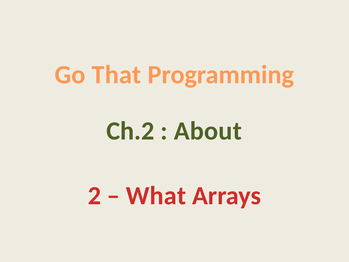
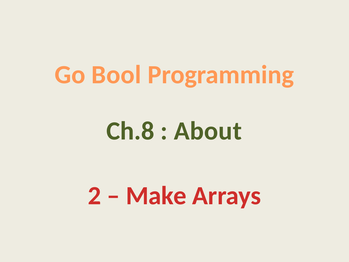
That: That -> Bool (116, 75)
Ch.2: Ch.2 -> Ch.8 (130, 131)
What: What -> Make (156, 195)
